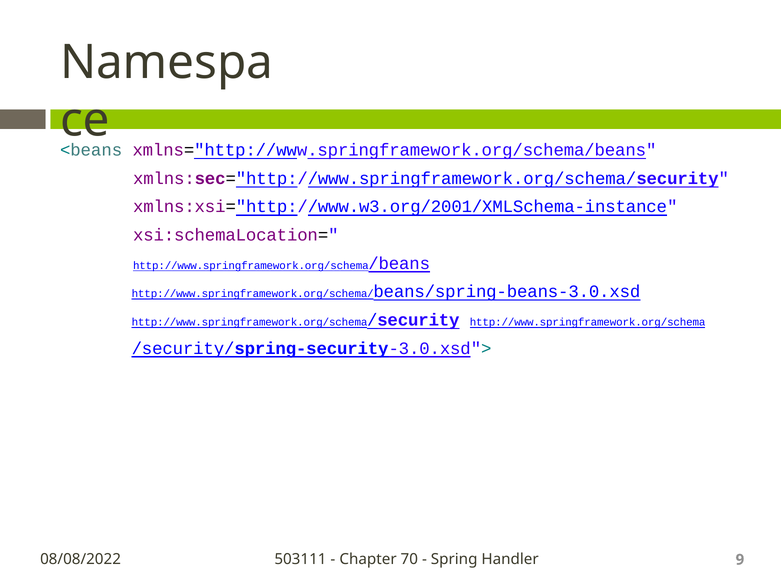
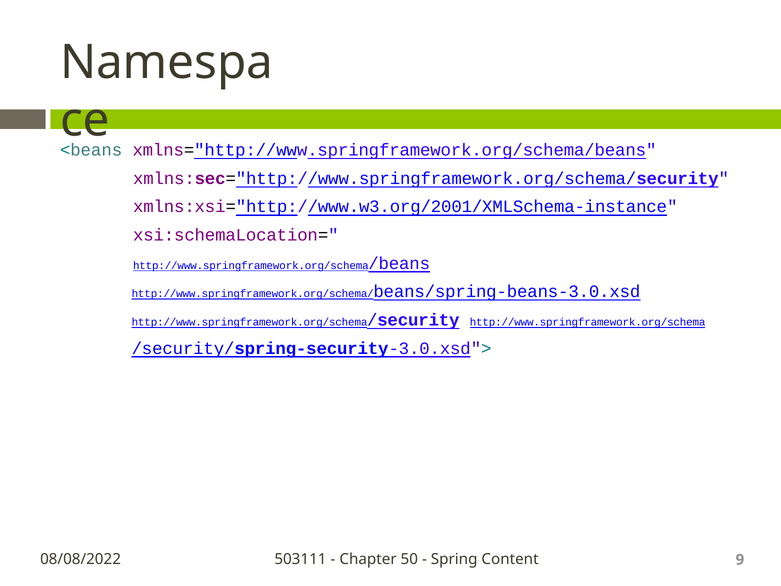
70: 70 -> 50 (409, 559)
Handler: Handler -> Content (510, 559)
